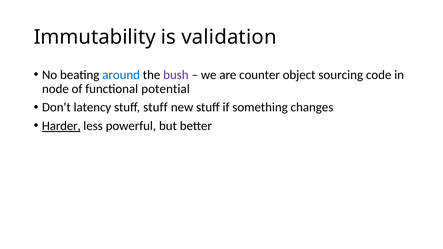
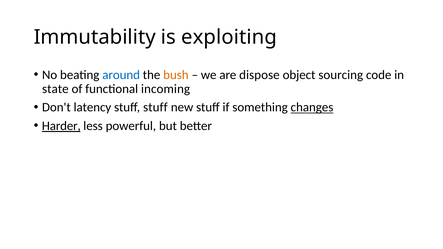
validation: validation -> exploiting (229, 37)
bush colour: purple -> orange (176, 75)
counter: counter -> dispose (259, 75)
node: node -> state (55, 89)
potential: potential -> incoming (166, 89)
changes underline: none -> present (312, 107)
